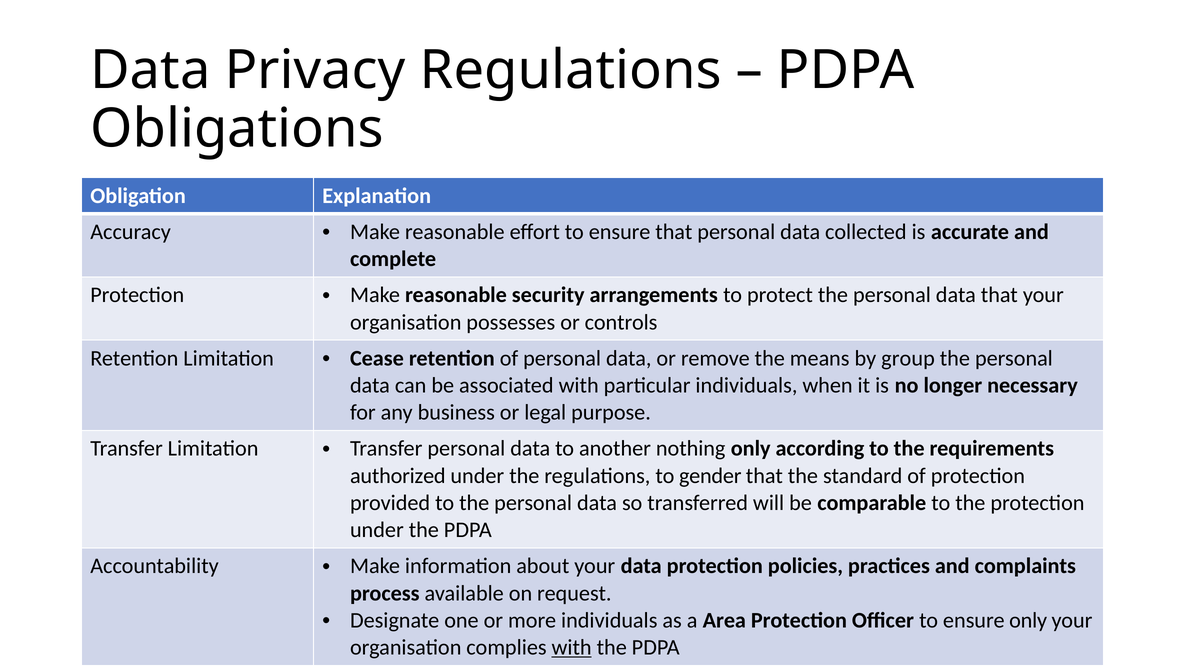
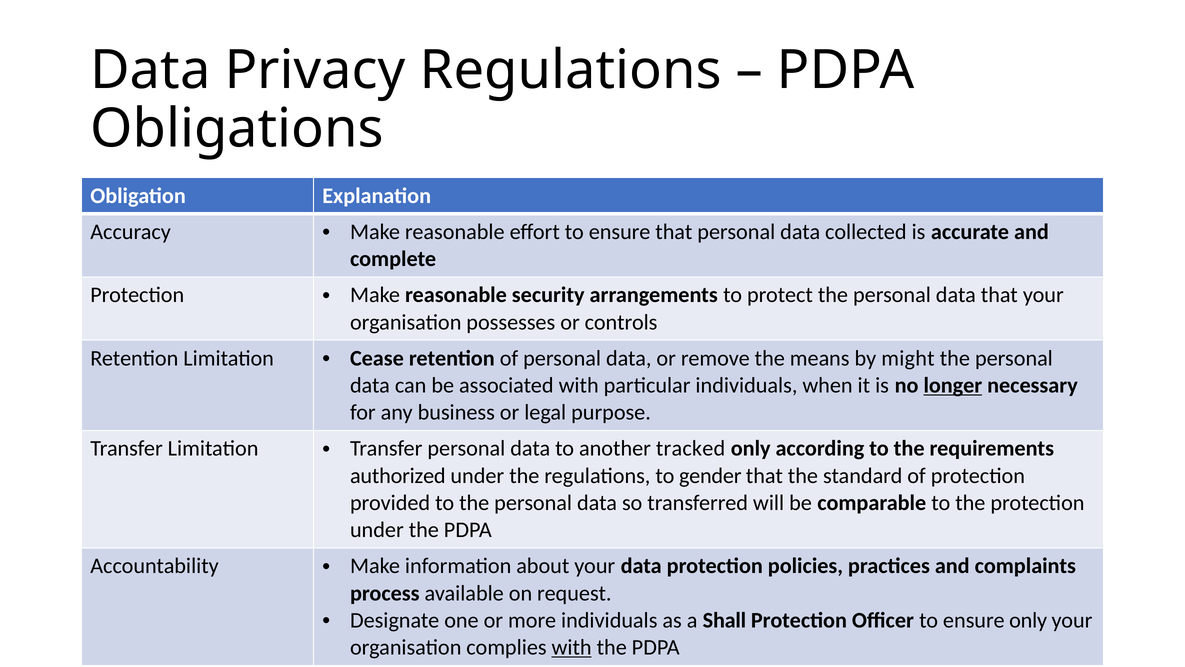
group: group -> might (908, 358)
longer underline: none -> present (953, 385)
nothing: nothing -> tracked (691, 448)
Area: Area -> Shall (724, 620)
